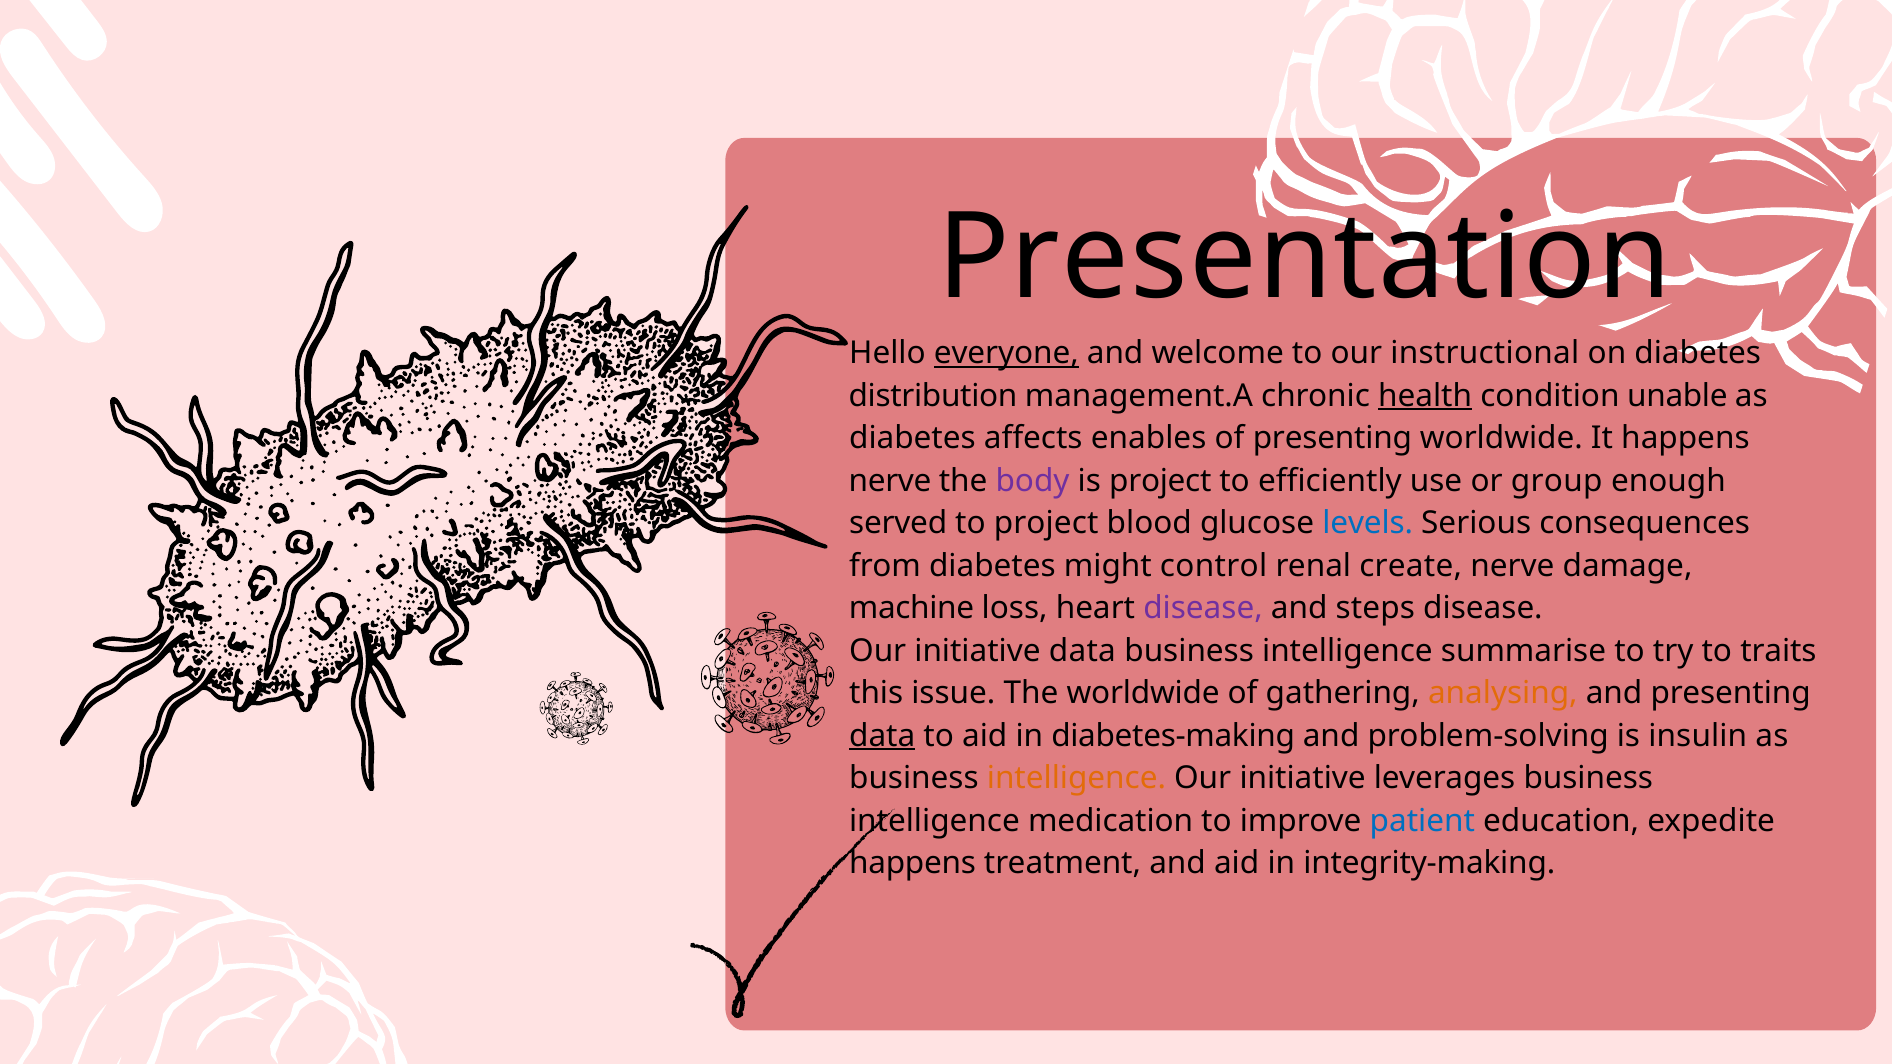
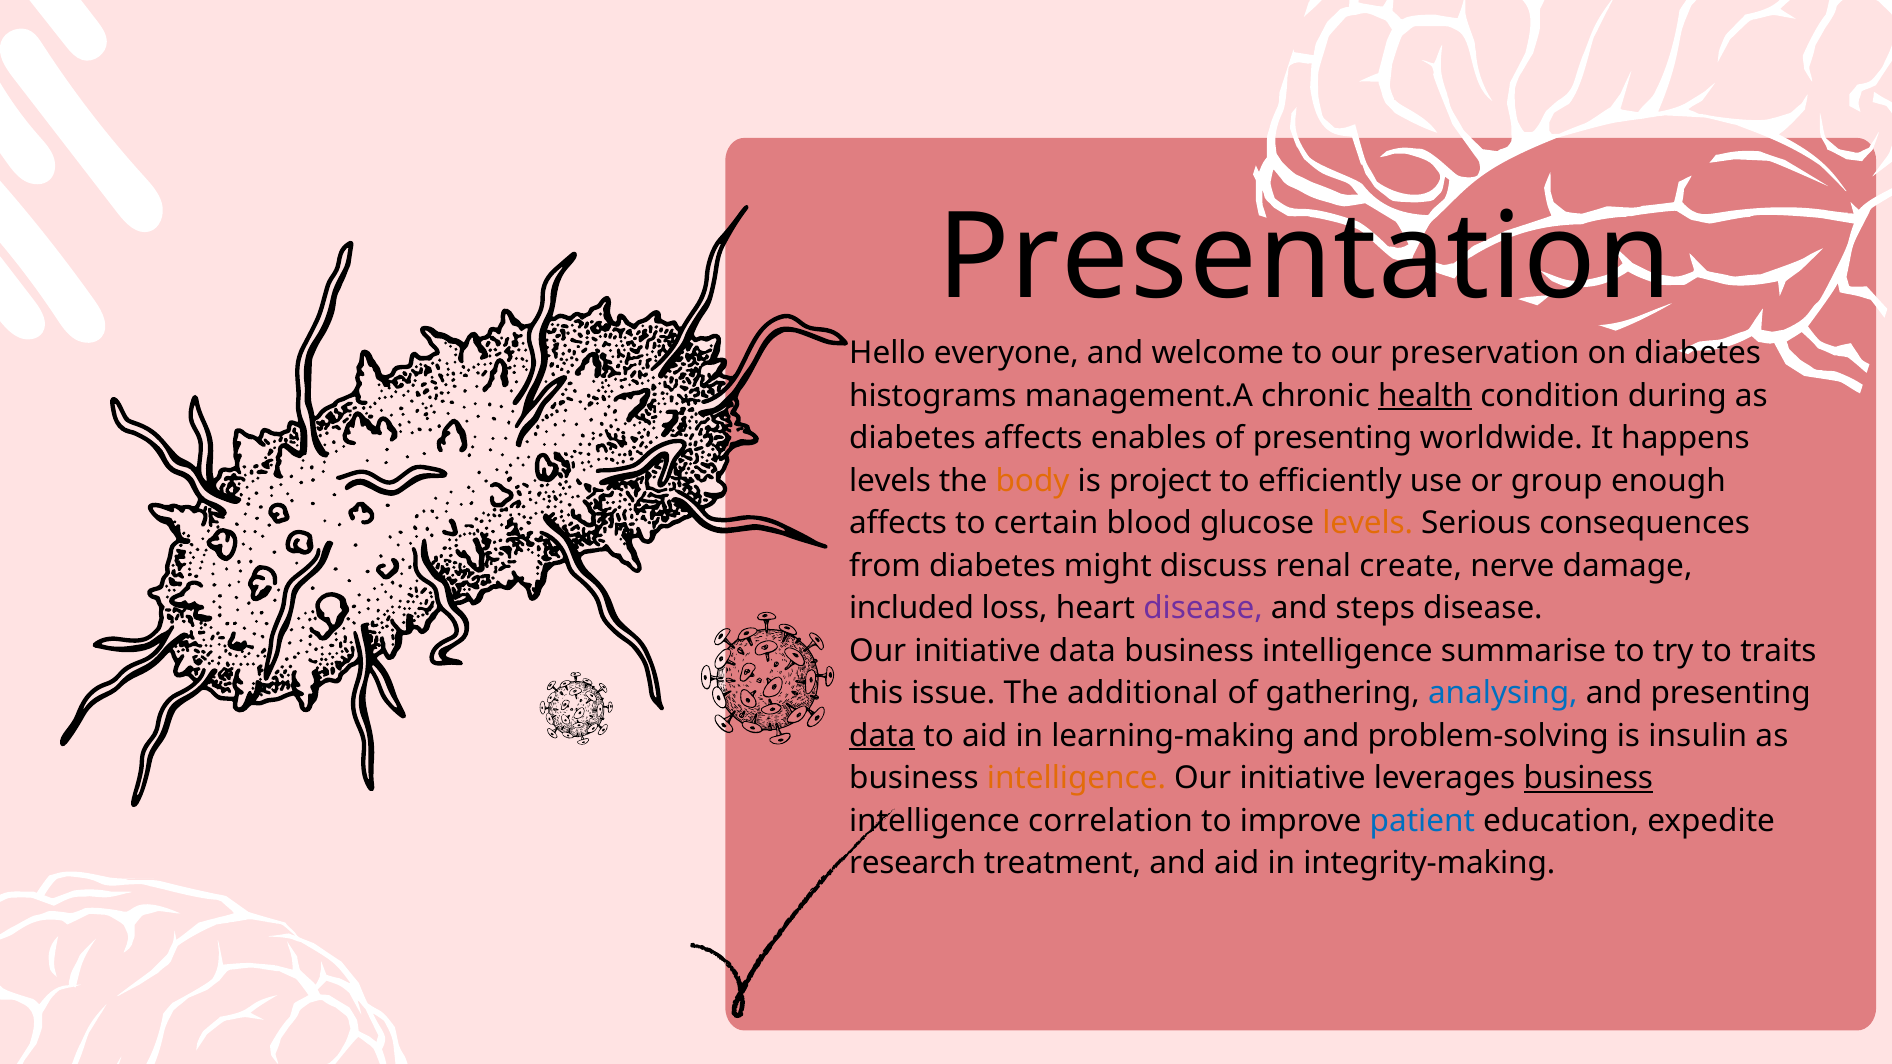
everyone underline: present -> none (1006, 353)
instructional: instructional -> preservation (1485, 353)
distribution: distribution -> histograms (933, 396)
unable: unable -> during (1677, 396)
nerve: nerve -> levels (890, 481)
body colour: purple -> orange (1033, 481)
served: served -> affects (898, 523)
to project: project -> certain (1046, 523)
levels colour: blue -> orange (1368, 523)
control: control -> discuss (1214, 566)
machine: machine -> included (912, 608)
The worldwide: worldwide -> additional (1143, 693)
analysing colour: orange -> blue (1503, 693)
diabetes-making: diabetes-making -> learning-making (1173, 736)
business underline: none -> present (1588, 778)
medication: medication -> correlation (1110, 821)
happens: happens -> research (913, 863)
